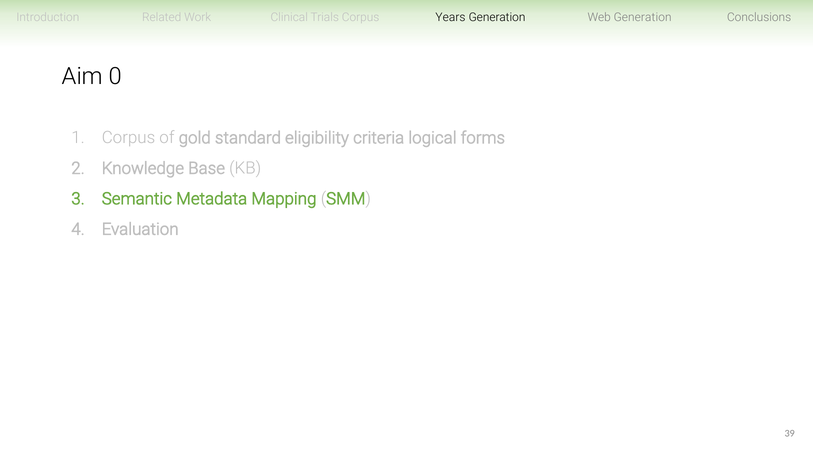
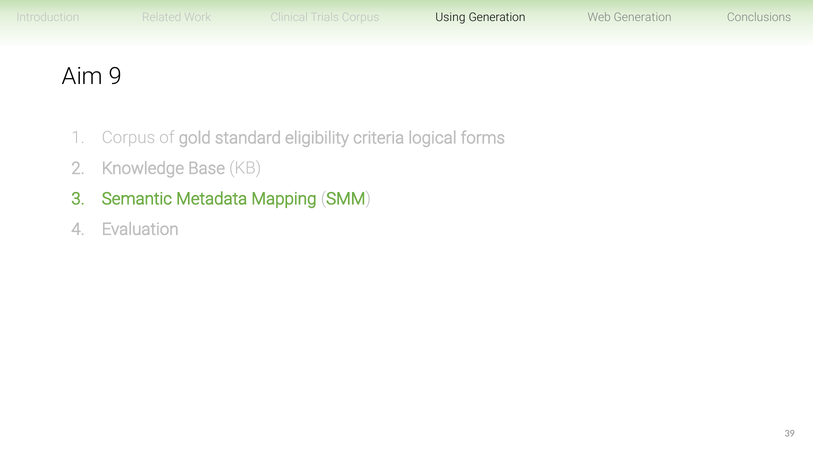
Years: Years -> Using (450, 17)
0: 0 -> 9 (115, 77)
